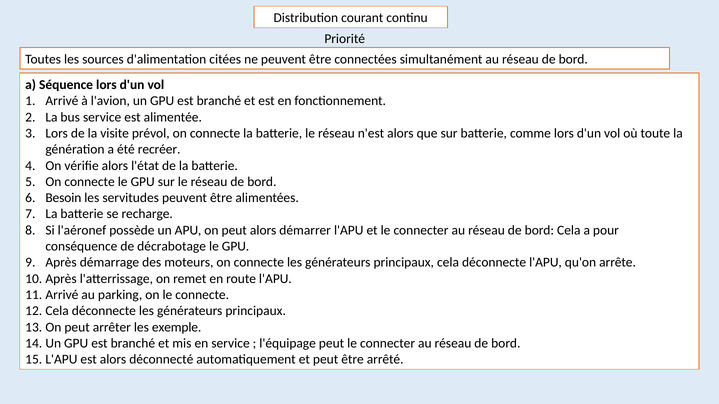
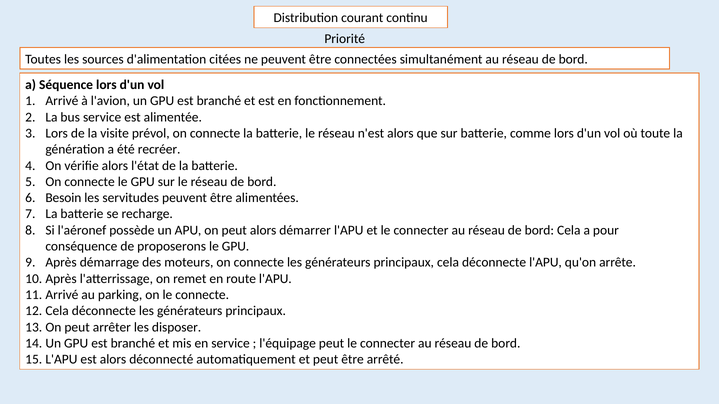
décrabotage: décrabotage -> proposerons (172, 247)
exemple: exemple -> disposer (177, 328)
